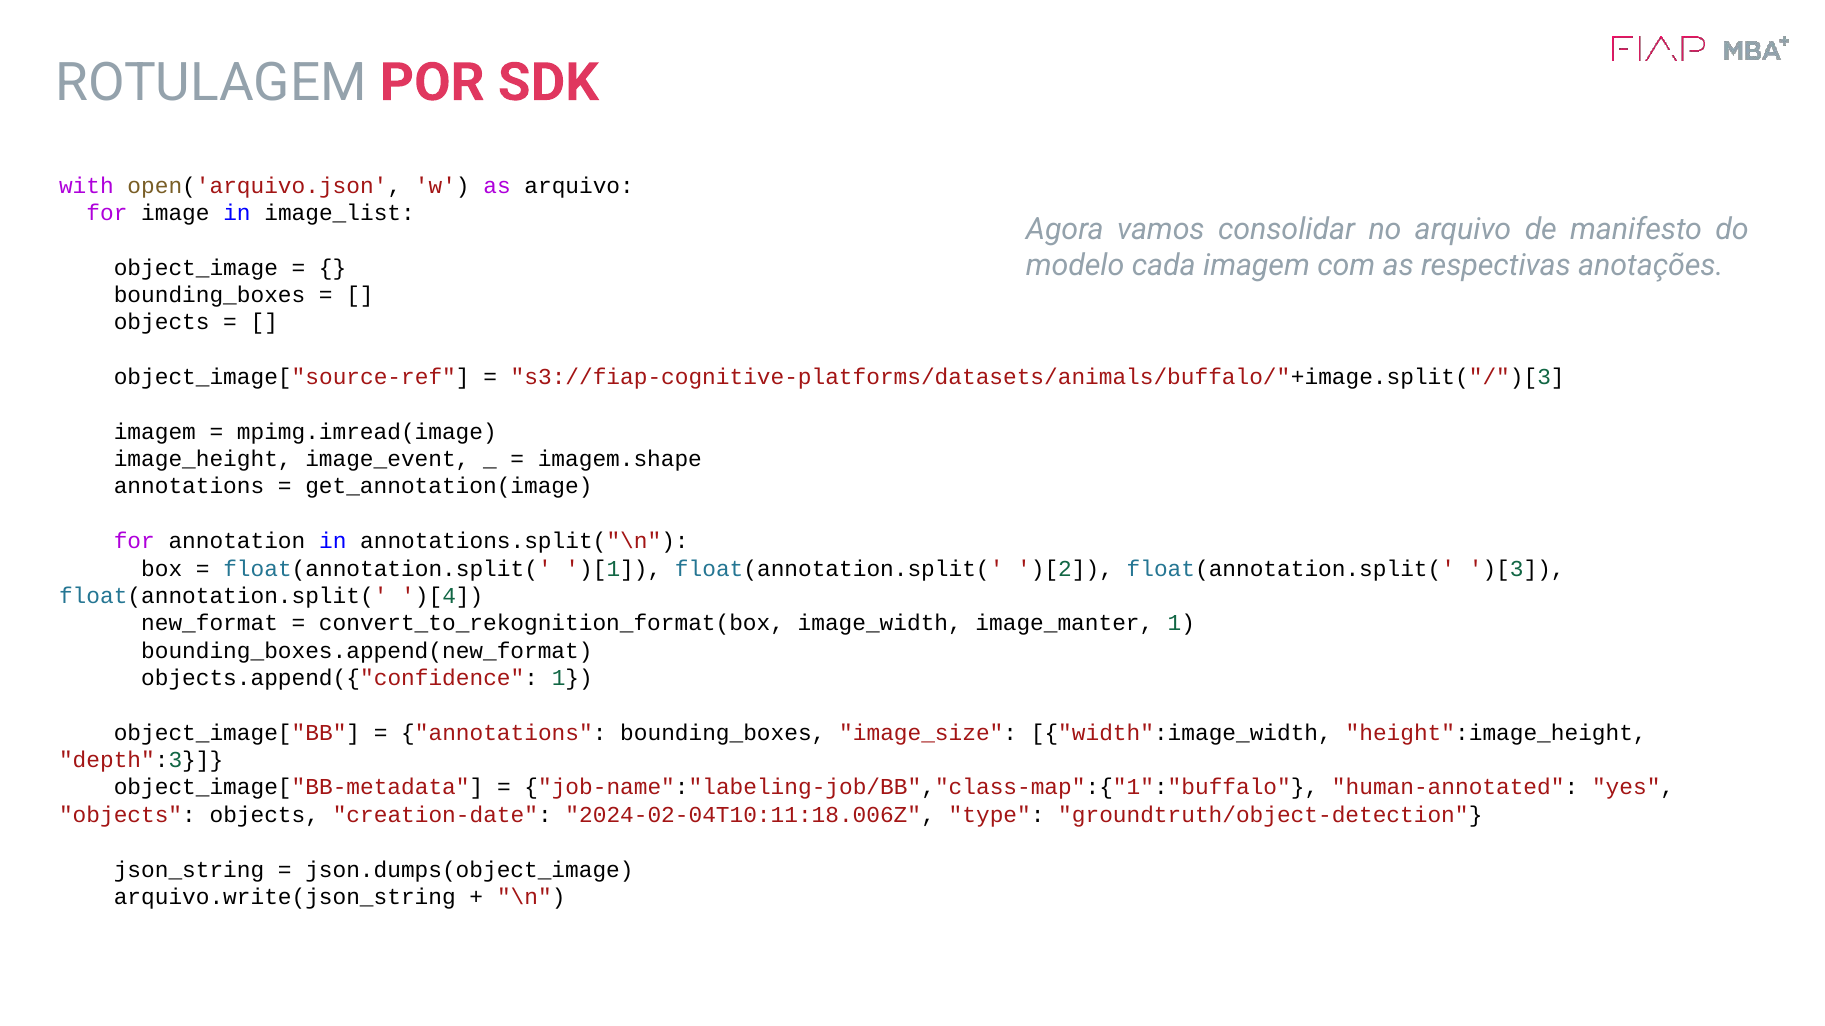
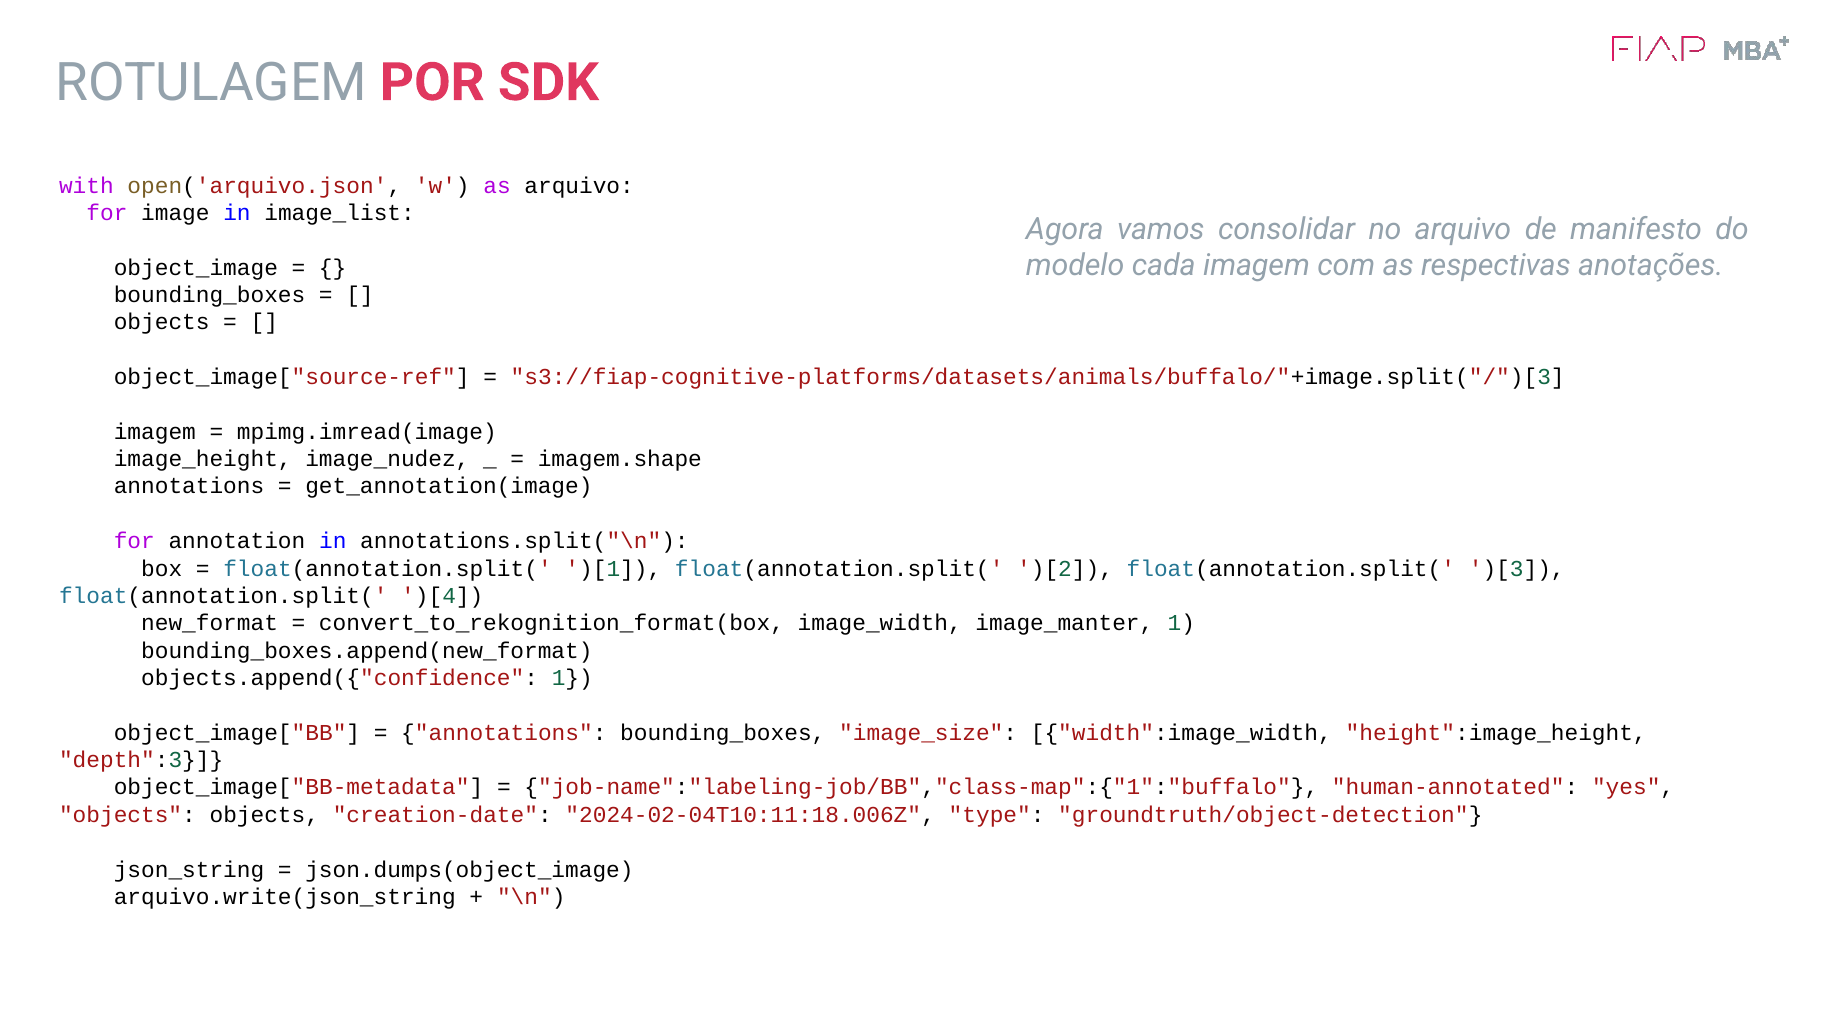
image_event: image_event -> image_nudez (387, 459)
